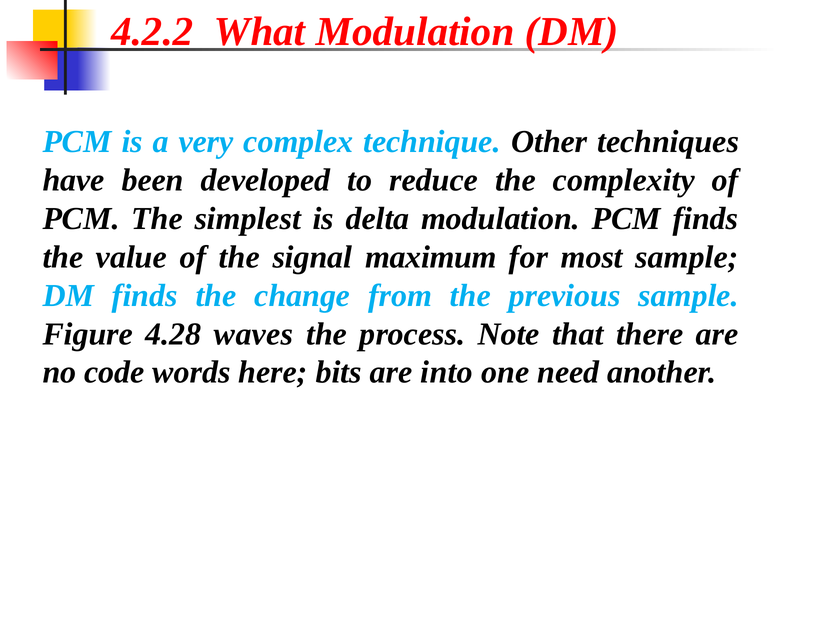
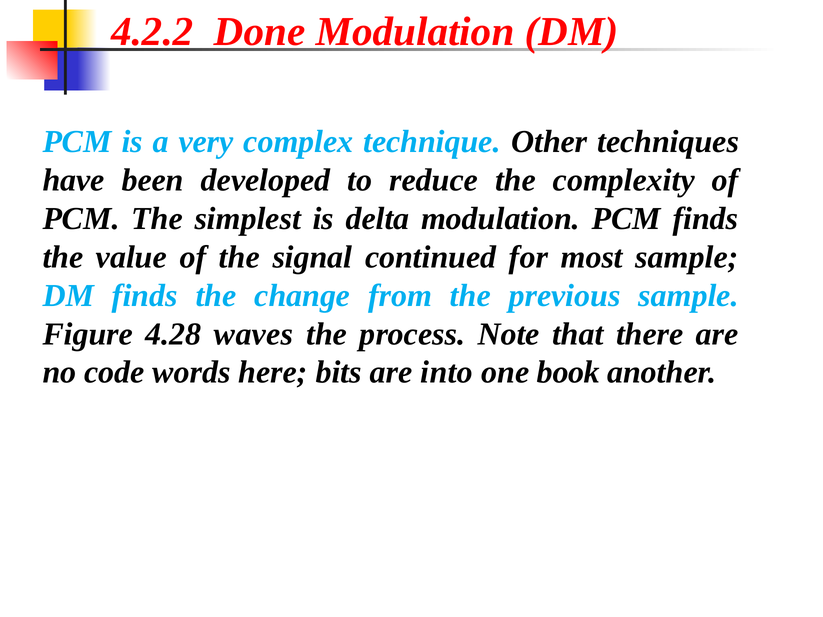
What: What -> Done (260, 32)
maximum: maximum -> continued (431, 257)
need: need -> book (568, 373)
